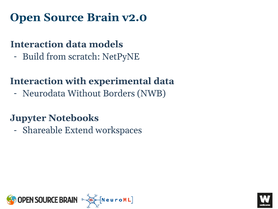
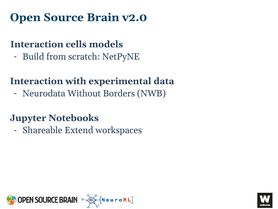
Interaction data: data -> cells (76, 44)
